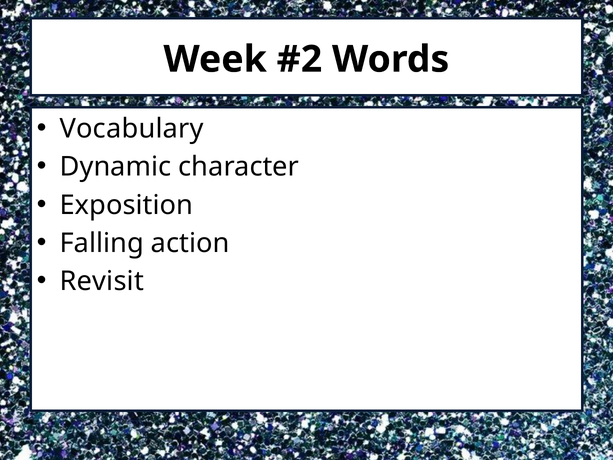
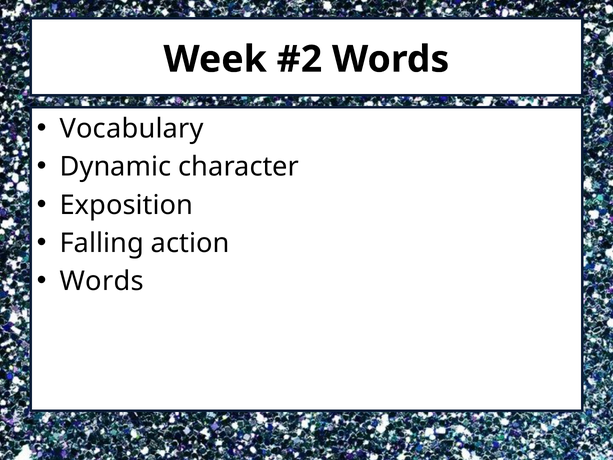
Revisit: Revisit -> Words (102, 281)
